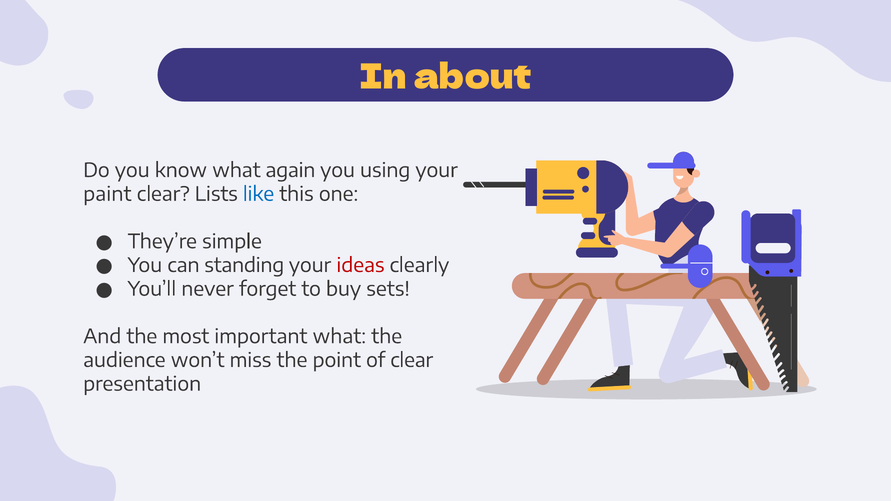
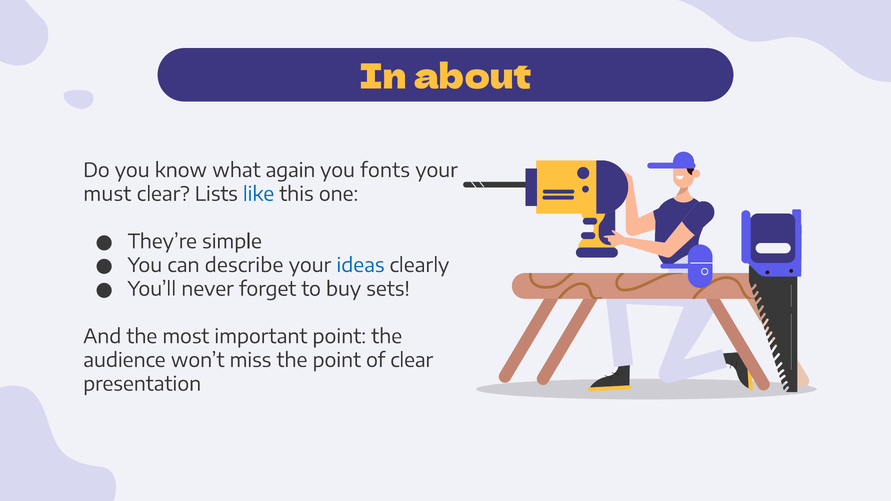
using: using -> fonts (385, 171)
paint: paint -> must (107, 194)
standing: standing -> describe (244, 266)
ideas colour: red -> blue (361, 266)
important what: what -> point (339, 337)
